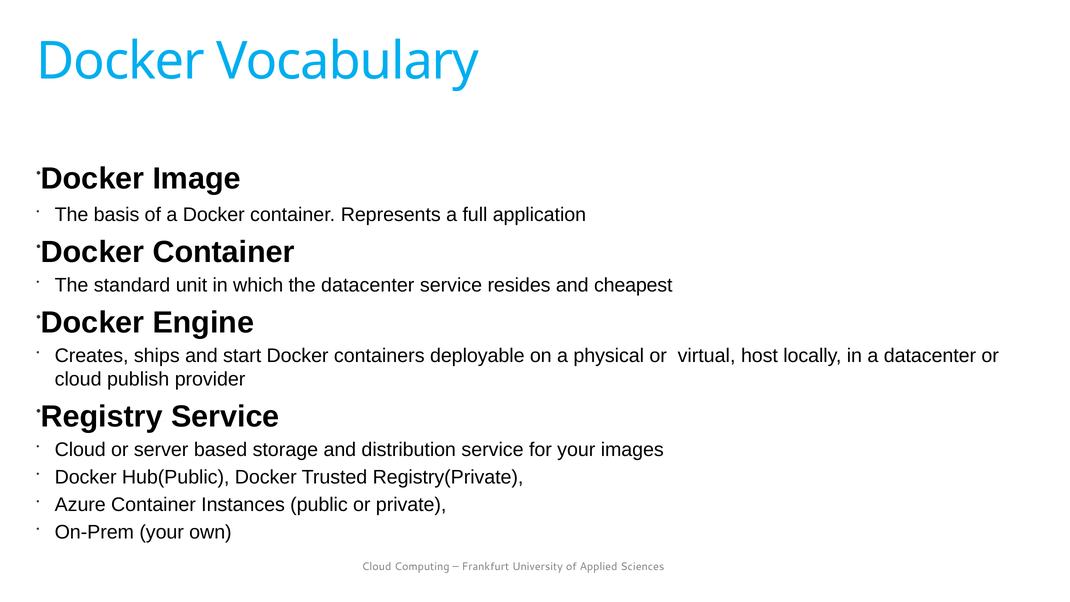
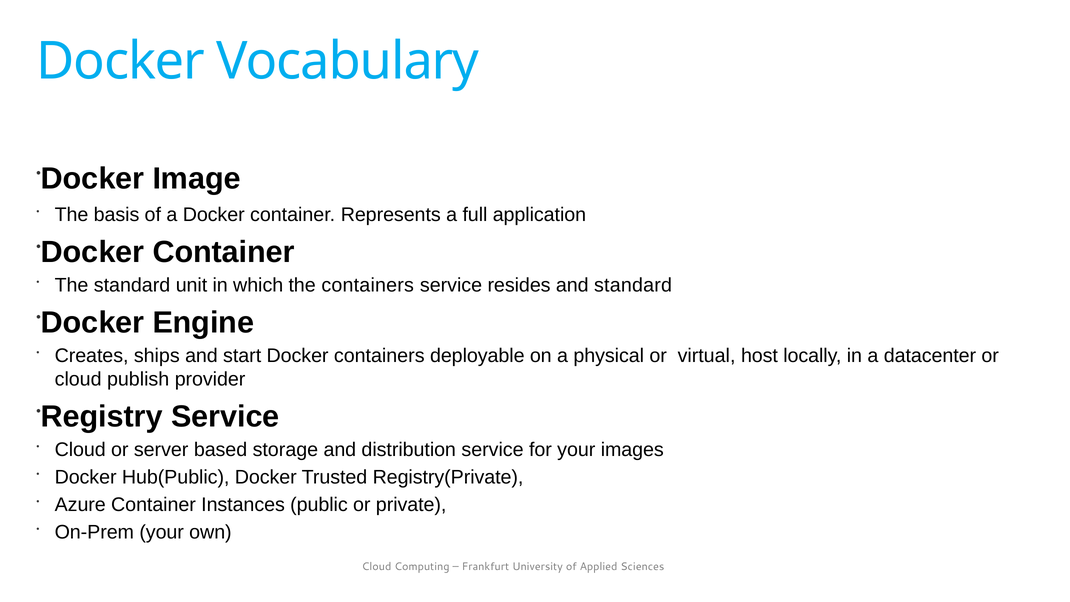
the datacenter: datacenter -> containers (368, 285)
and cheapest: cheapest -> standard (633, 285)
